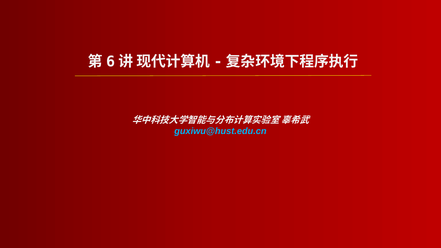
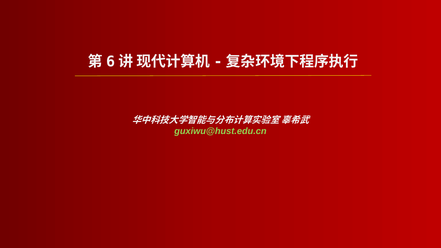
guxiwu@hust.edu.cn colour: light blue -> light green (220, 131)
